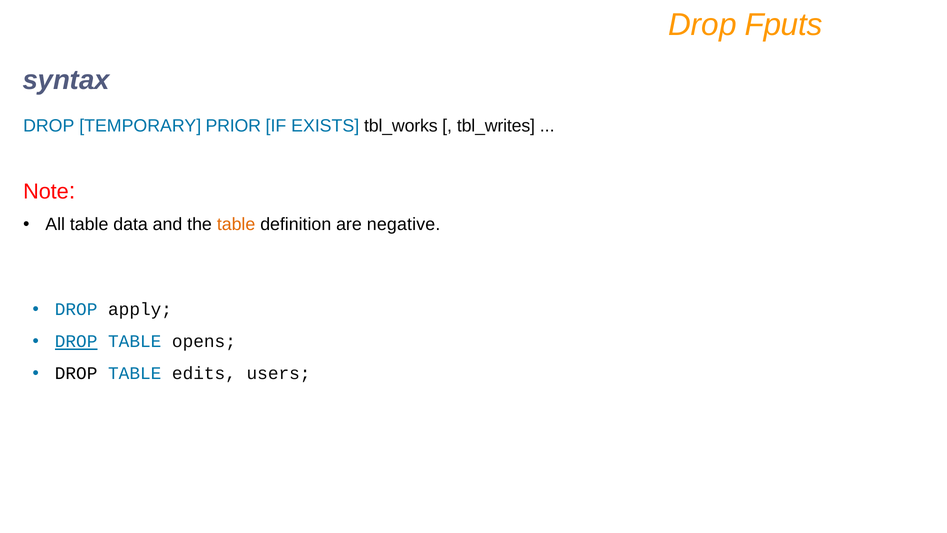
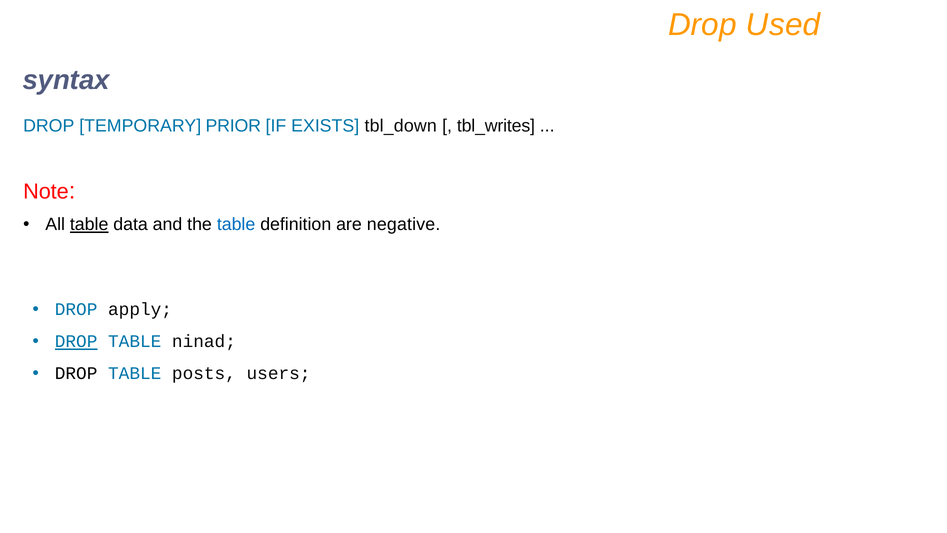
Fputs: Fputs -> Used (783, 25)
tbl_works: tbl_works -> tbl_down (401, 126)
table underline: none -> present (89, 224)
table colour: orange -> blue (236, 224)
opens: opens -> ninad (204, 341)
edits: edits -> posts (204, 373)
